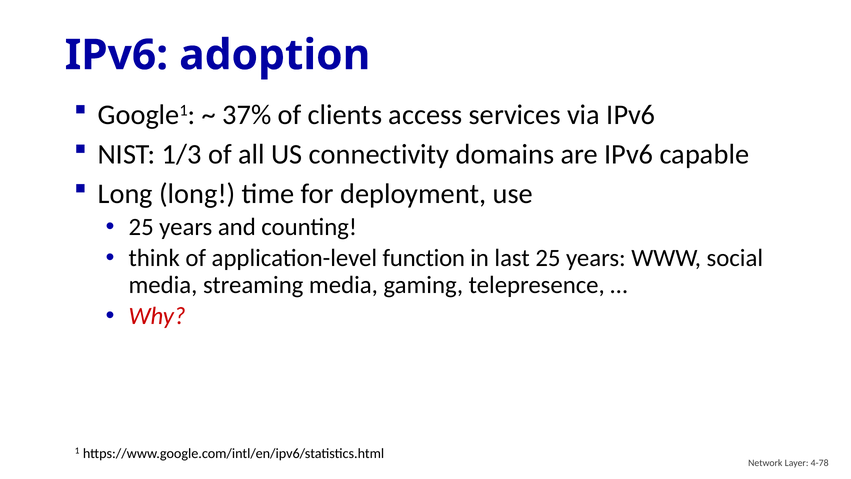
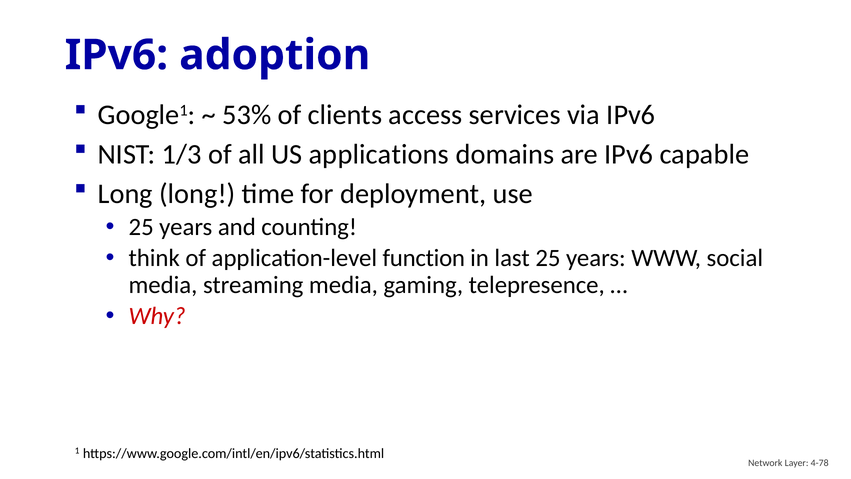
37%: 37% -> 53% (247, 115)
connectivity: connectivity -> applications (379, 154)
